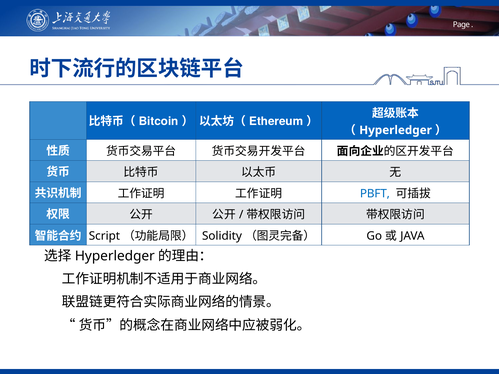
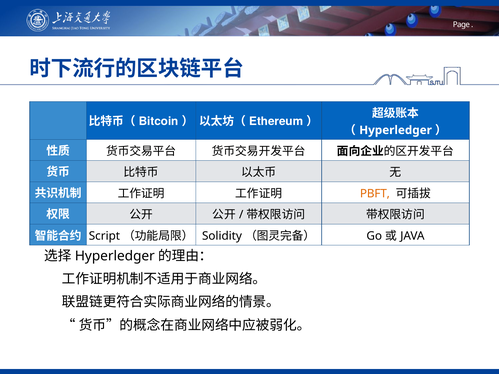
PBFT colour: blue -> orange (375, 194)
